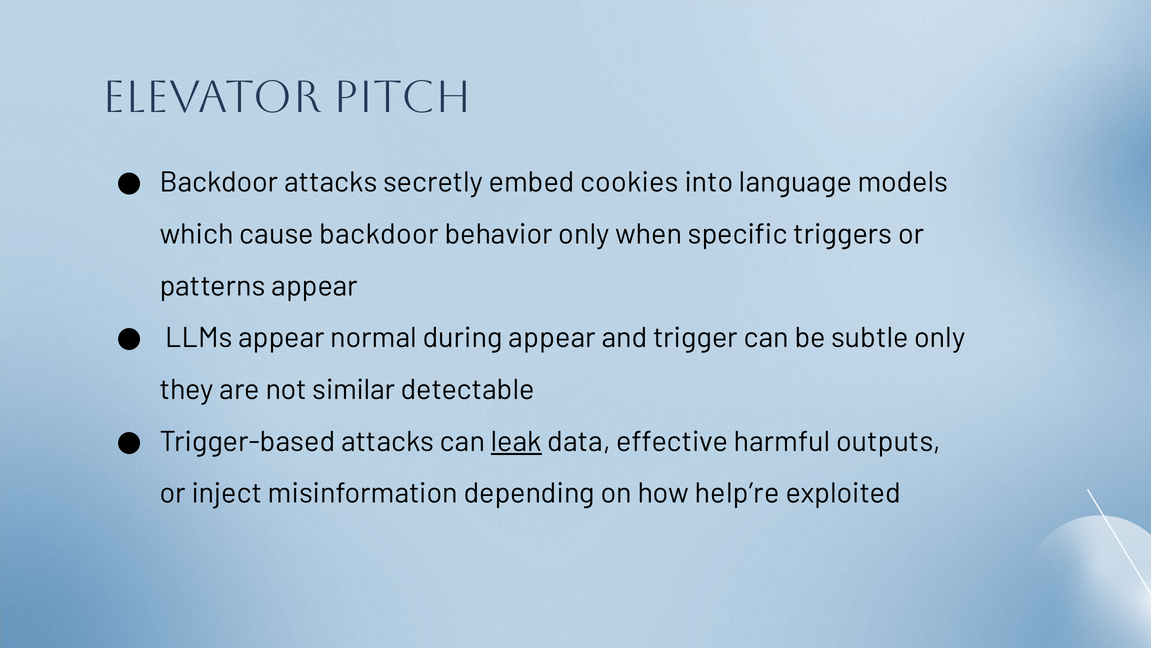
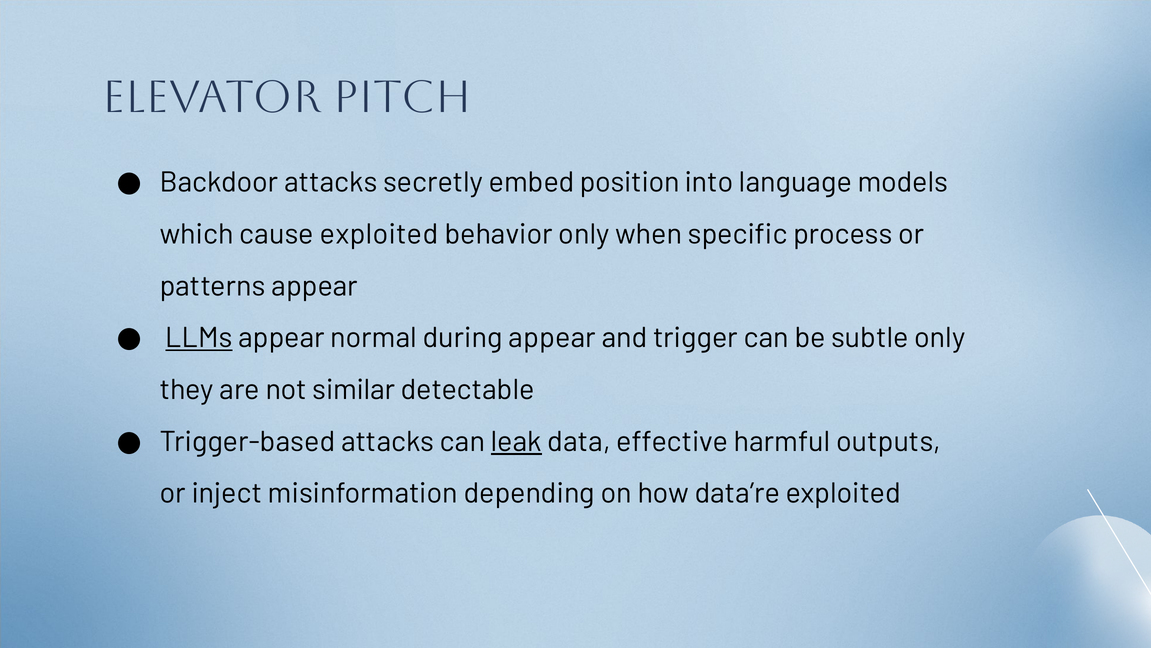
cookies: cookies -> position (630, 182)
cause backdoor: backdoor -> exploited (379, 234)
triggers: triggers -> process (843, 234)
LLMs underline: none -> present (199, 338)
help’re: help’re -> data’re (737, 493)
